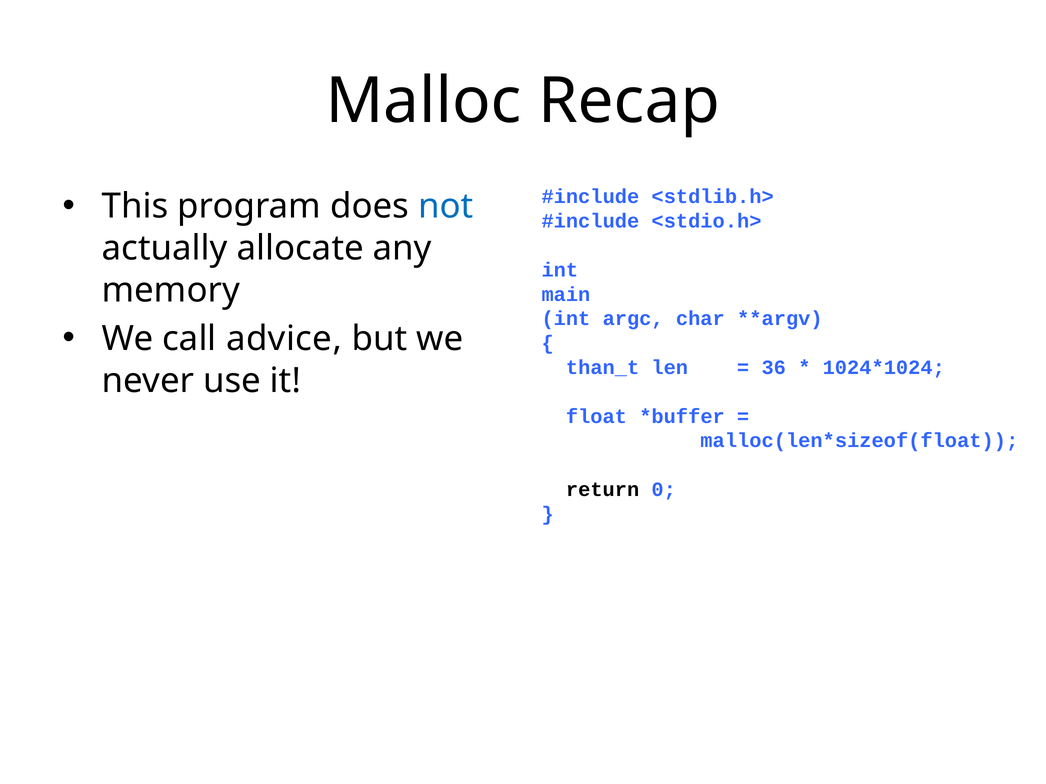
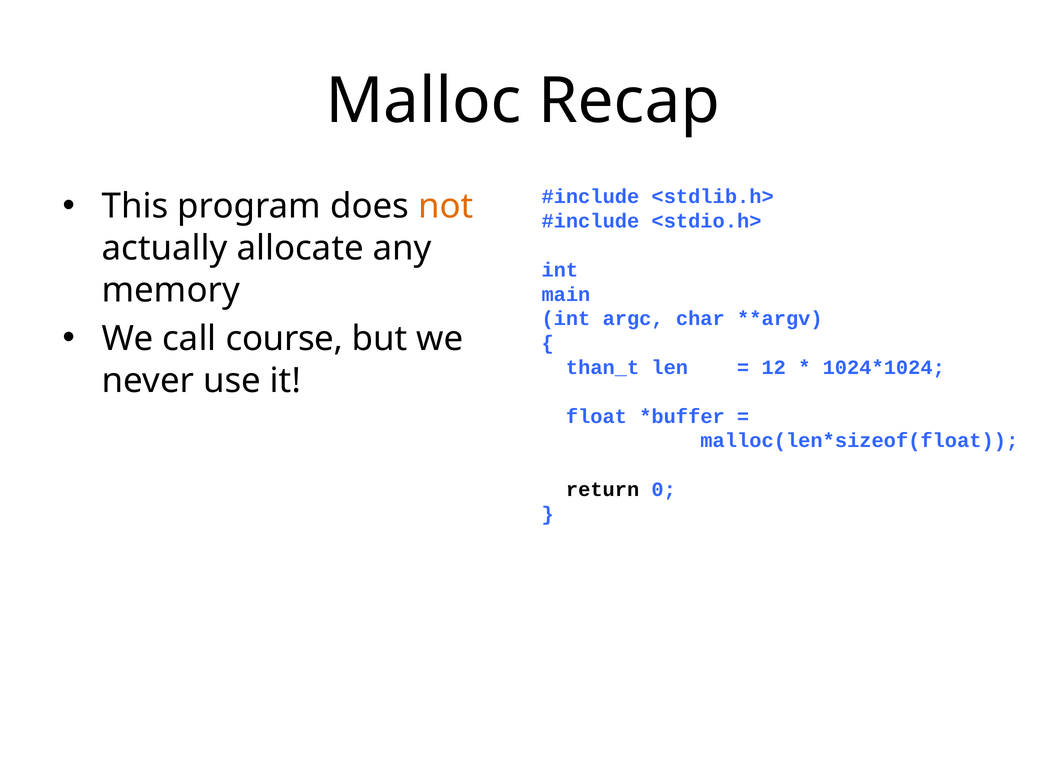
not colour: blue -> orange (446, 207)
advice: advice -> course (284, 339)
36: 36 -> 12 (774, 368)
